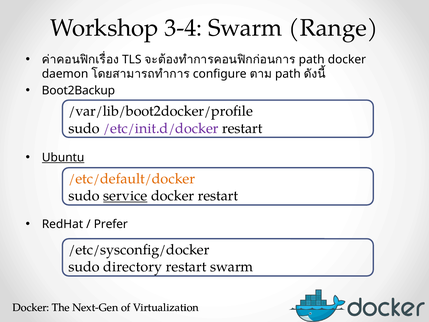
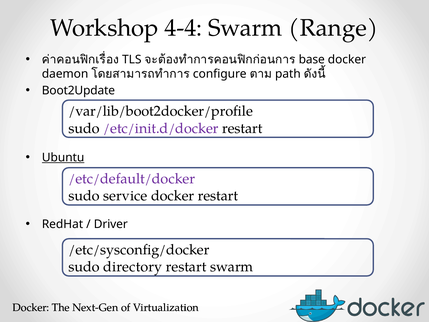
3-4: 3-4 -> 4-4 (183, 28)
path: path -> base (312, 60)
Boot2Backup: Boot2Backup -> Boot2Update (78, 91)
/etc/default/docker colour: orange -> purple (132, 179)
service underline: present -> none (125, 196)
Prefer: Prefer -> Driver (111, 224)
